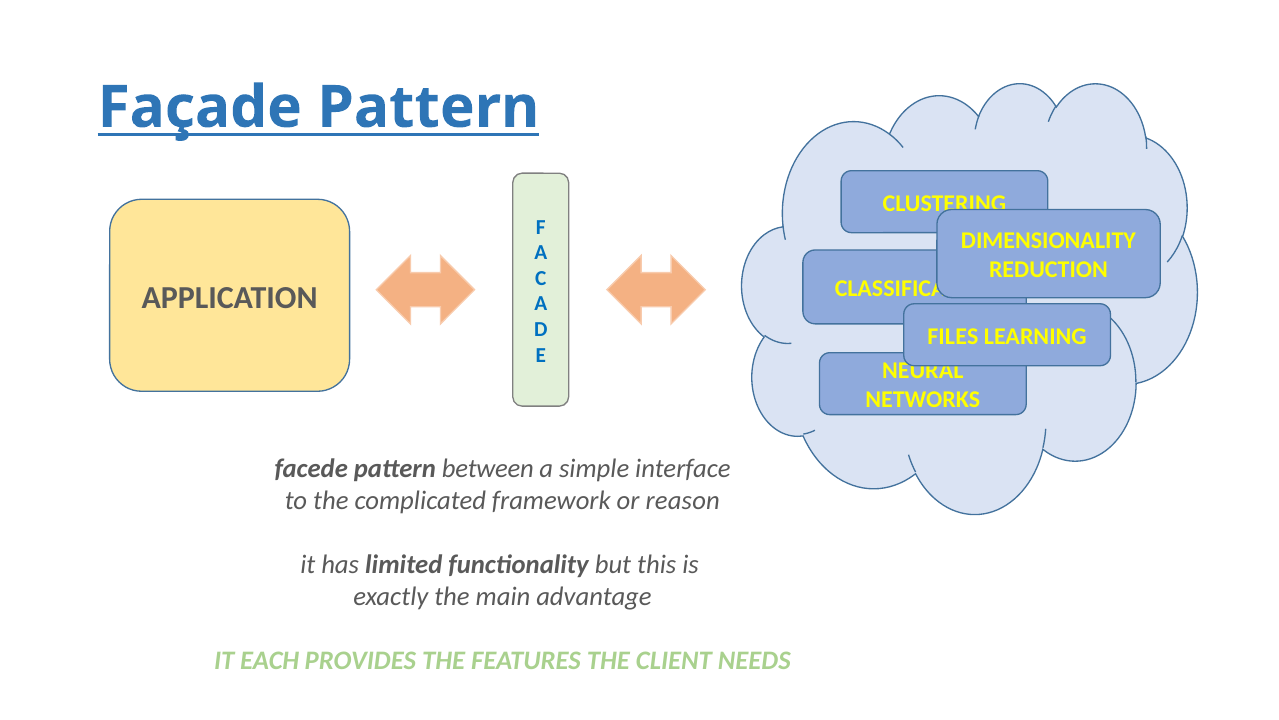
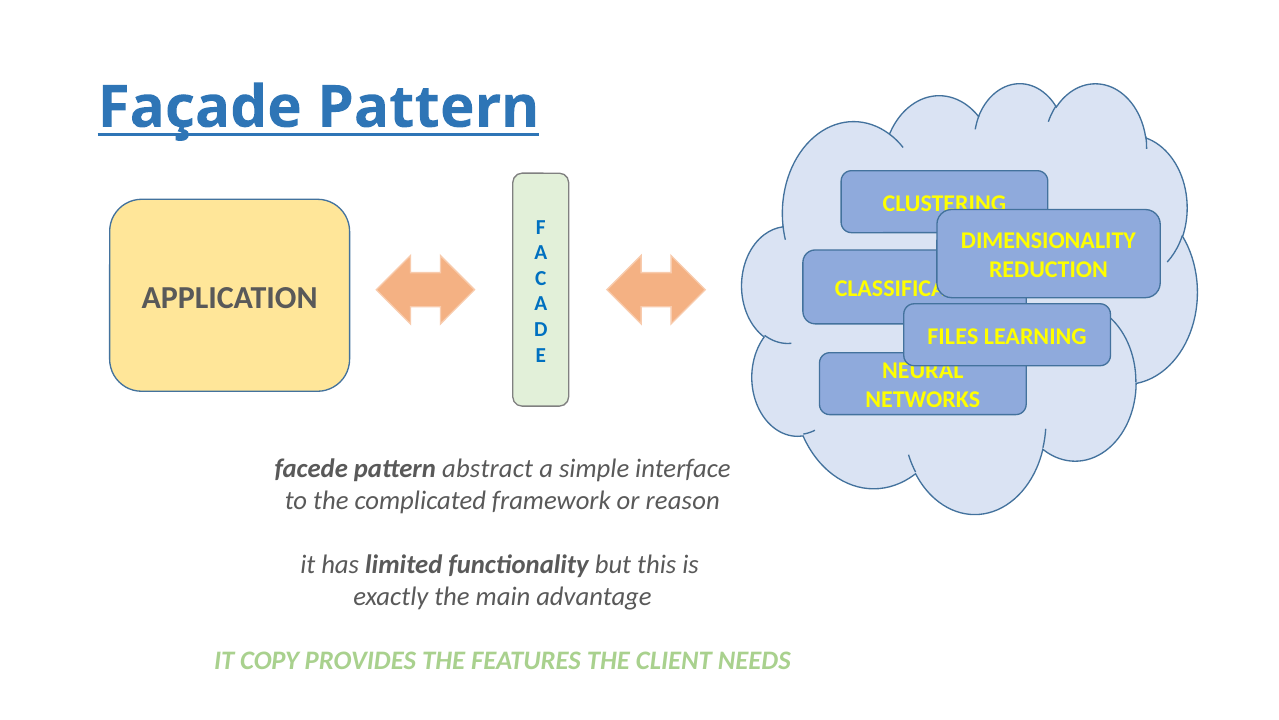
between: between -> abstract (488, 468)
EACH: EACH -> COPY (270, 660)
